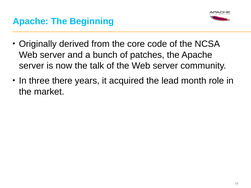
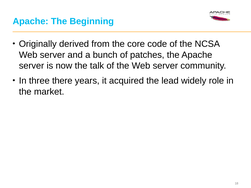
month: month -> widely (194, 81)
